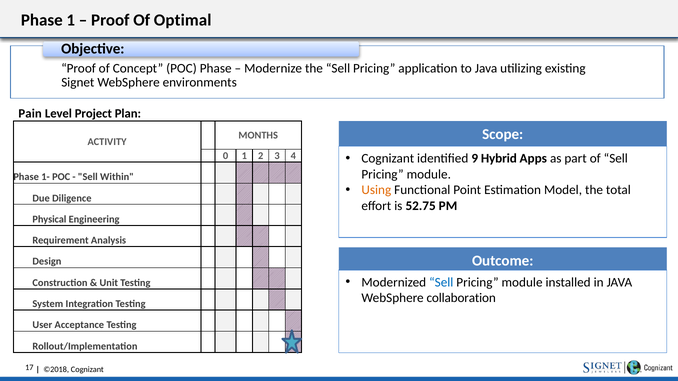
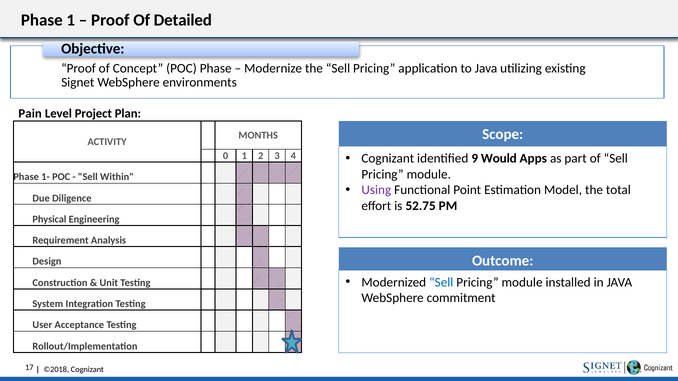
Optimal: Optimal -> Detailed (183, 20)
Hybrid: Hybrid -> Would (499, 159)
Using colour: orange -> purple (376, 190)
collaboration: collaboration -> commitment (461, 298)
